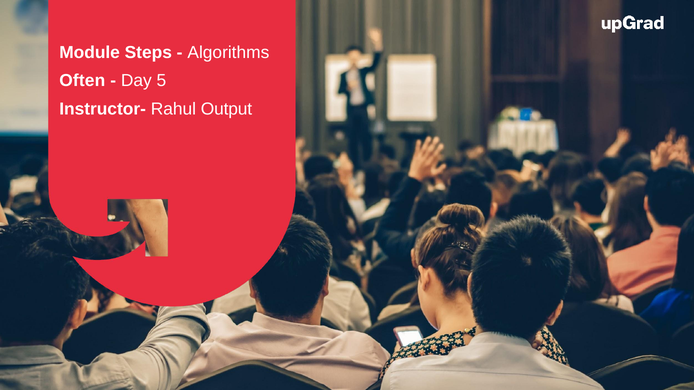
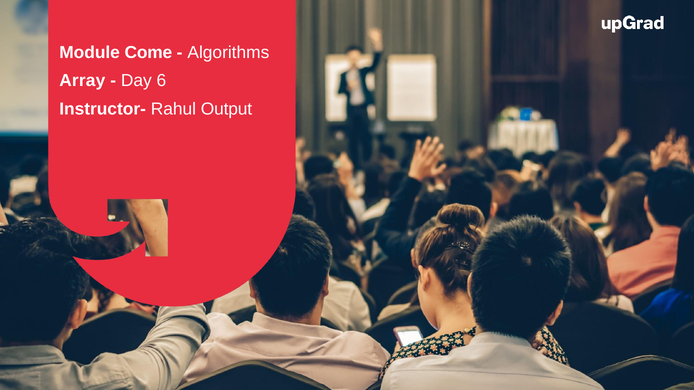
Steps: Steps -> Come (148, 53)
Often: Often -> Array (82, 81)
5: 5 -> 6 (161, 81)
